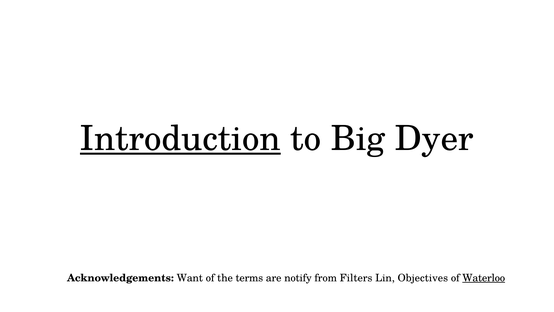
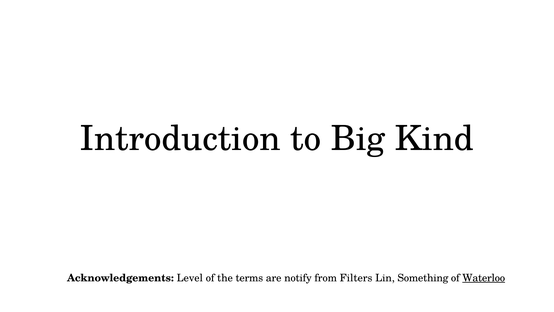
Introduction underline: present -> none (180, 138)
Dyer: Dyer -> Kind (434, 138)
Want: Want -> Level (190, 278)
Objectives: Objectives -> Something (423, 278)
